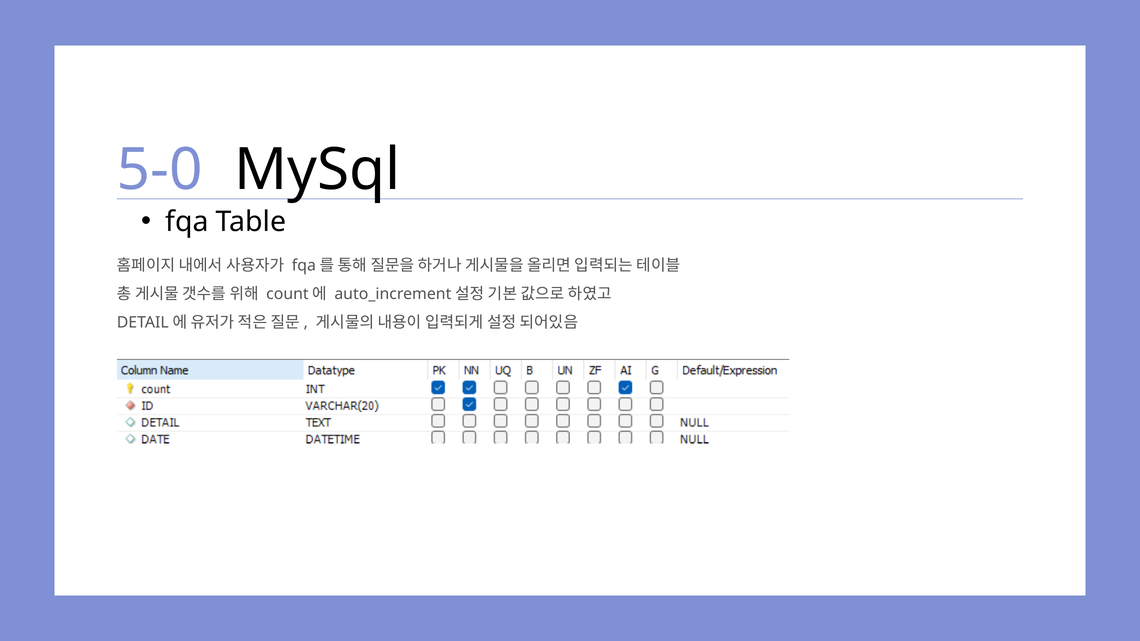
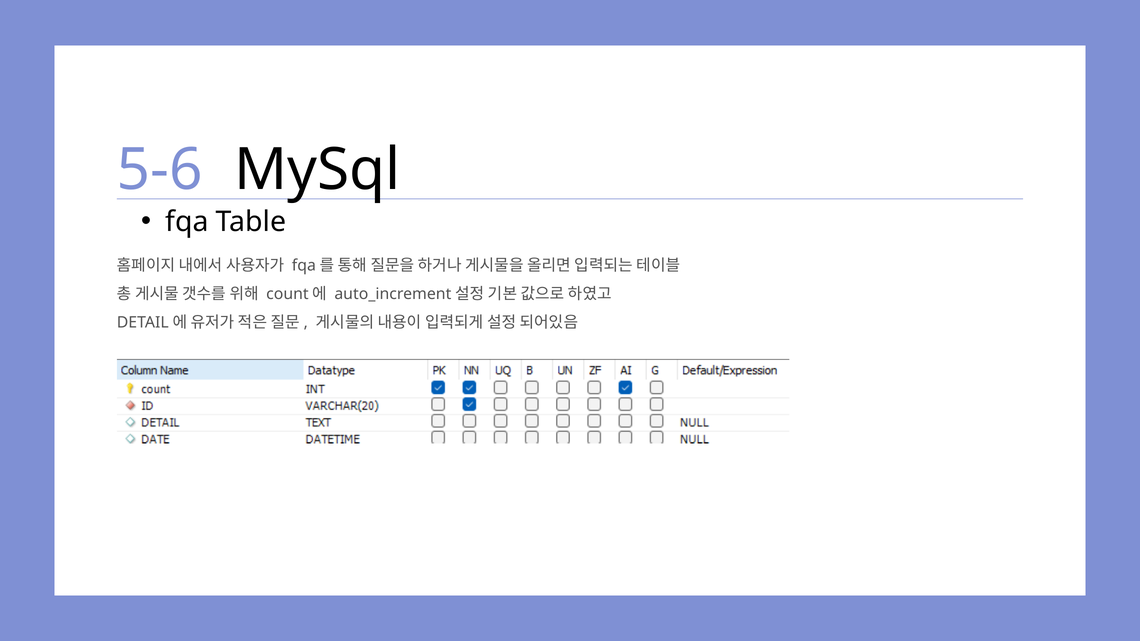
5-0: 5-0 -> 5-6 (160, 170)
